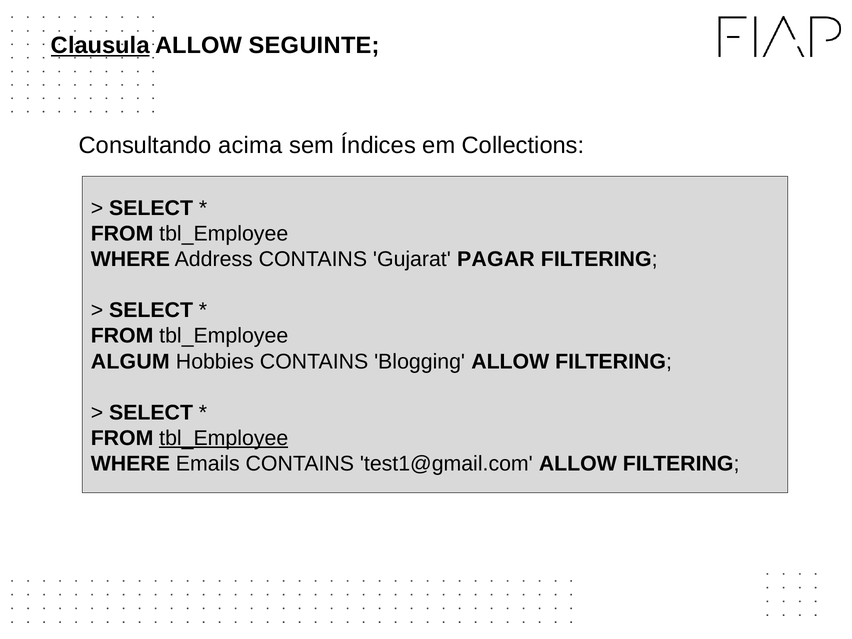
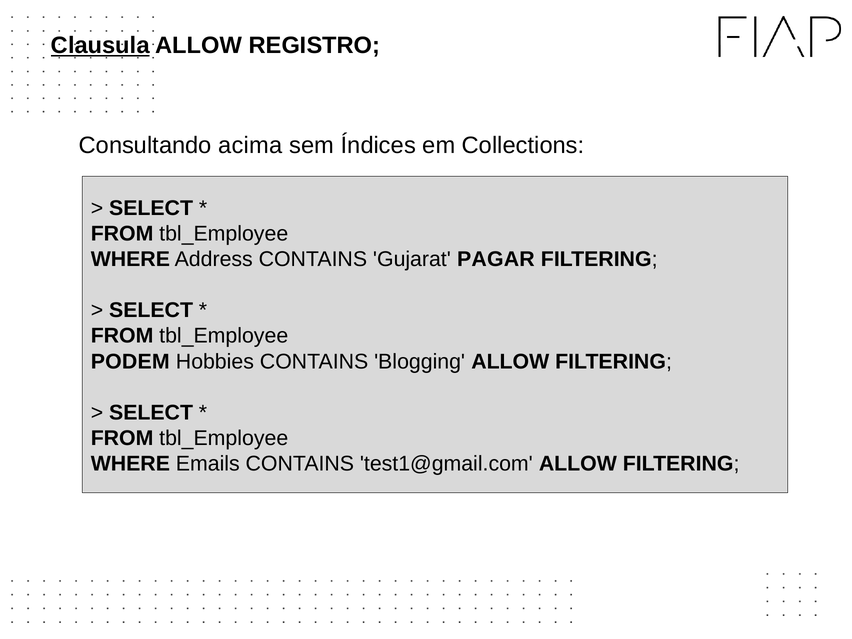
SEGUINTE: SEGUINTE -> REGISTRO (314, 46)
ALGUM: ALGUM -> PODEM (130, 361)
tbl_Employee underline: present -> none (224, 438)
